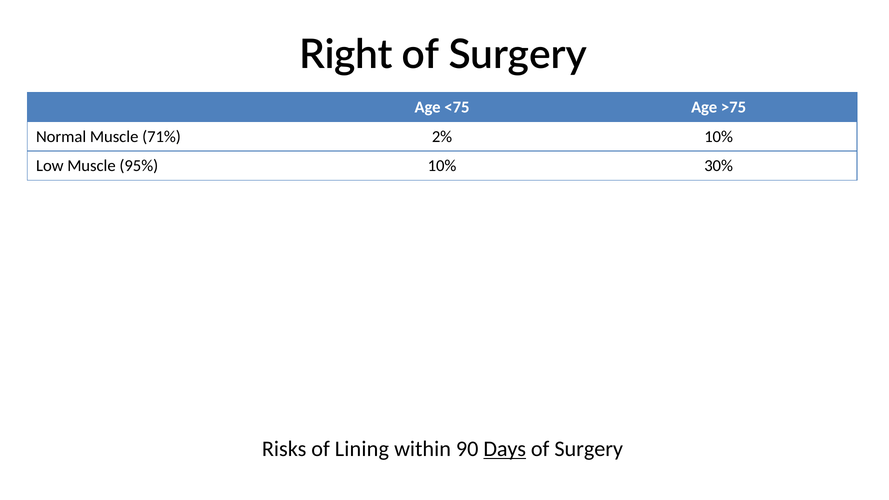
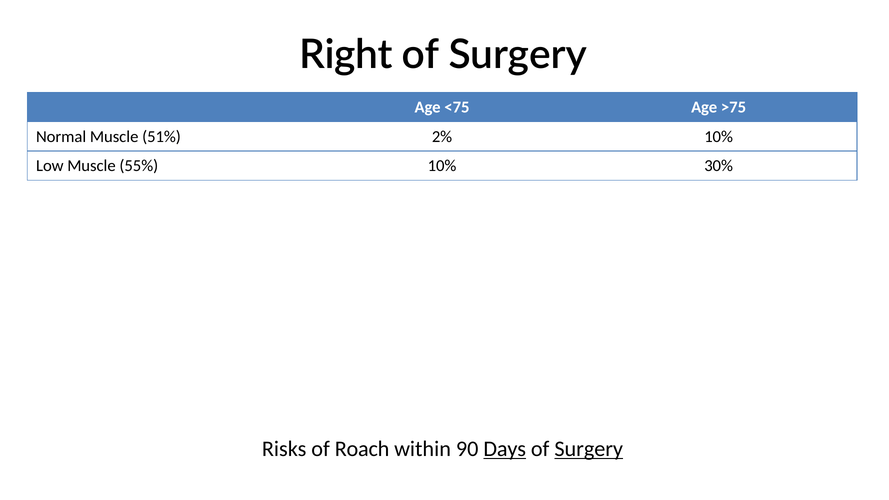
71%: 71% -> 51% (161, 137)
95%: 95% -> 55% (139, 166)
Lining: Lining -> Roach (362, 449)
Surgery underline: none -> present (589, 449)
